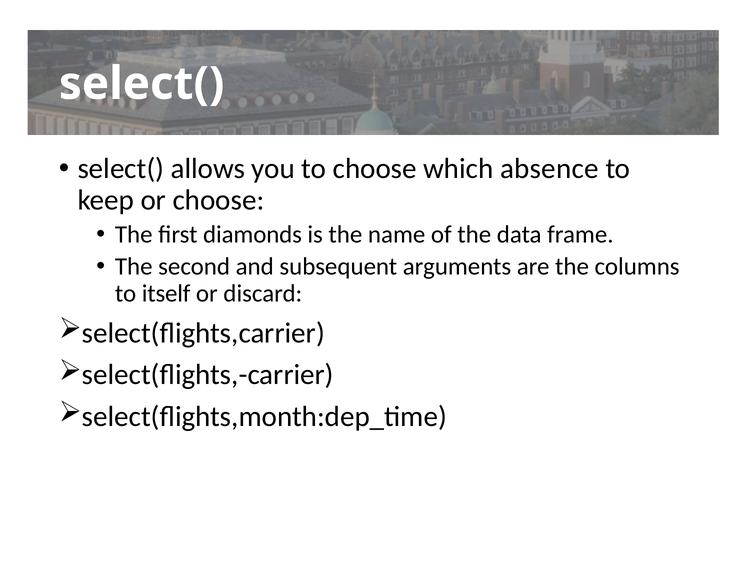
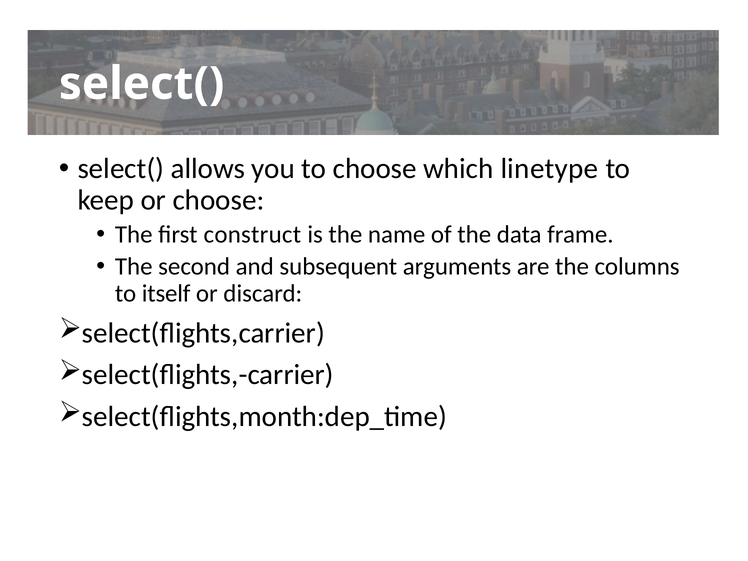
absence: absence -> linetype (549, 169)
diamonds: diamonds -> construct (252, 234)
